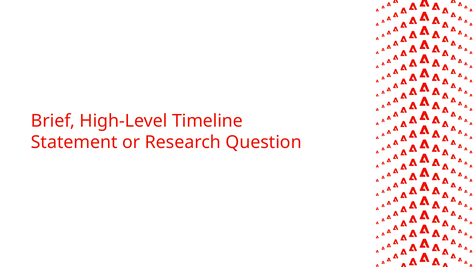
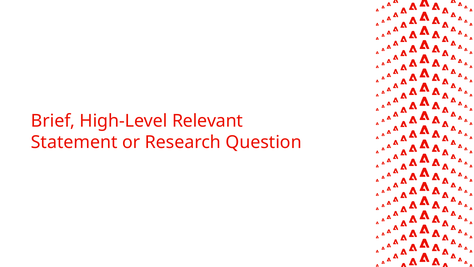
Timeline: Timeline -> Relevant (208, 121)
